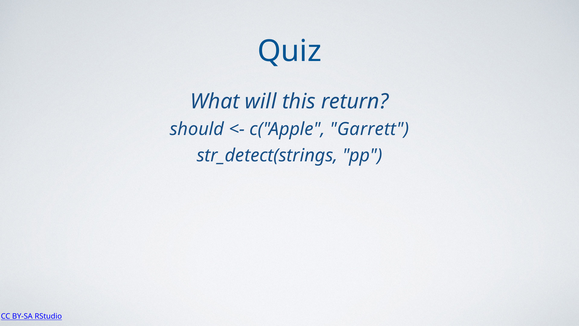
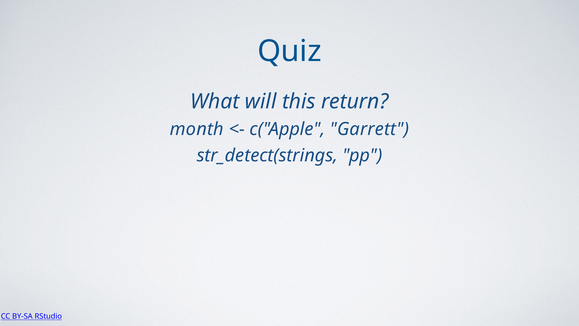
should: should -> month (197, 129)
